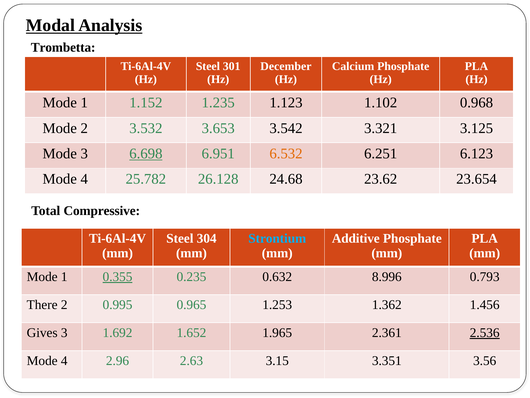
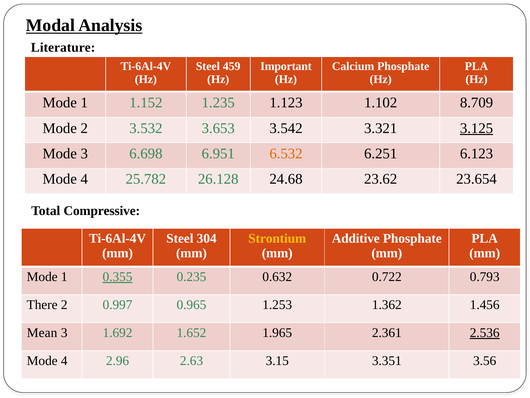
Trombetta: Trombetta -> Literature (63, 47)
301: 301 -> 459 (232, 66)
December: December -> Important (286, 66)
0.968: 0.968 -> 8.709 (476, 103)
3.125 underline: none -> present (476, 128)
6.698 underline: present -> none (146, 153)
Strontium colour: light blue -> yellow (277, 238)
8.996: 8.996 -> 0.722 (387, 277)
0.995: 0.995 -> 0.997 (118, 304)
Gives: Gives -> Mean (42, 332)
